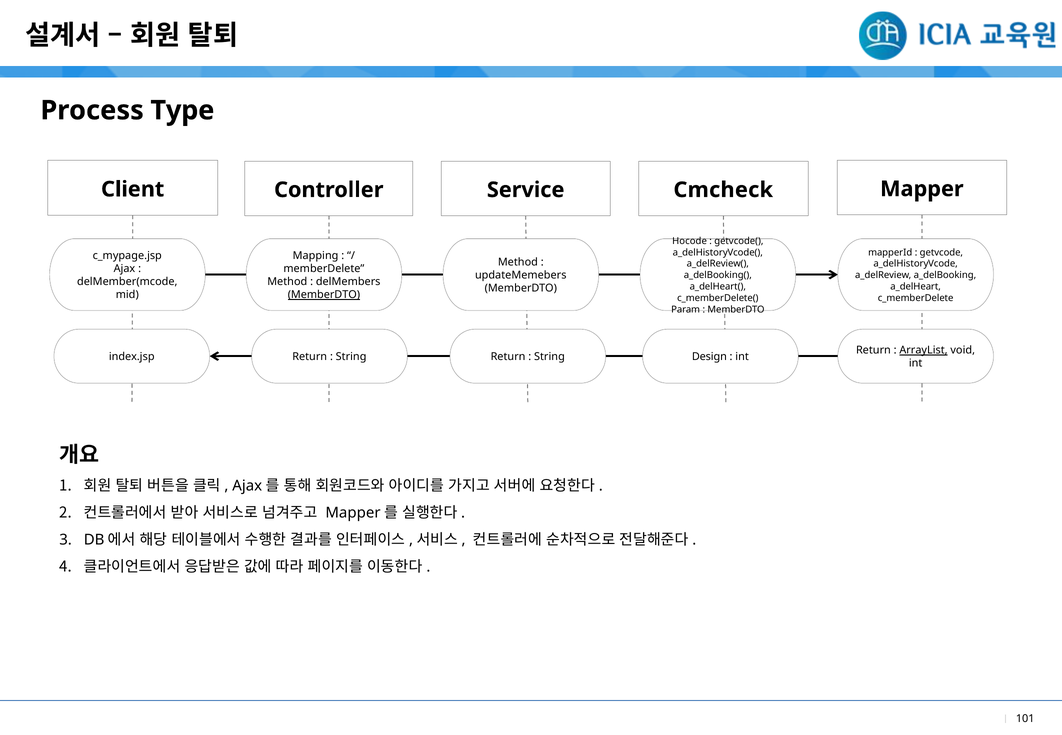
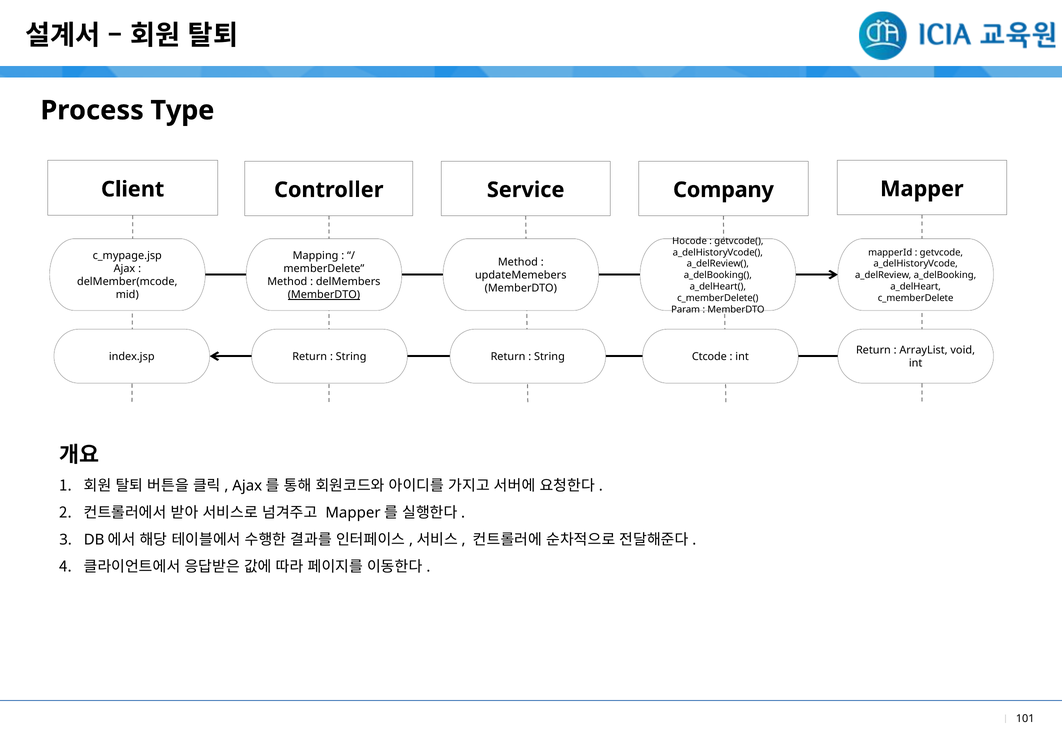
Cmcheck: Cmcheck -> Company (723, 190)
ArrayList underline: present -> none (924, 350)
Design: Design -> Ctcode (709, 357)
